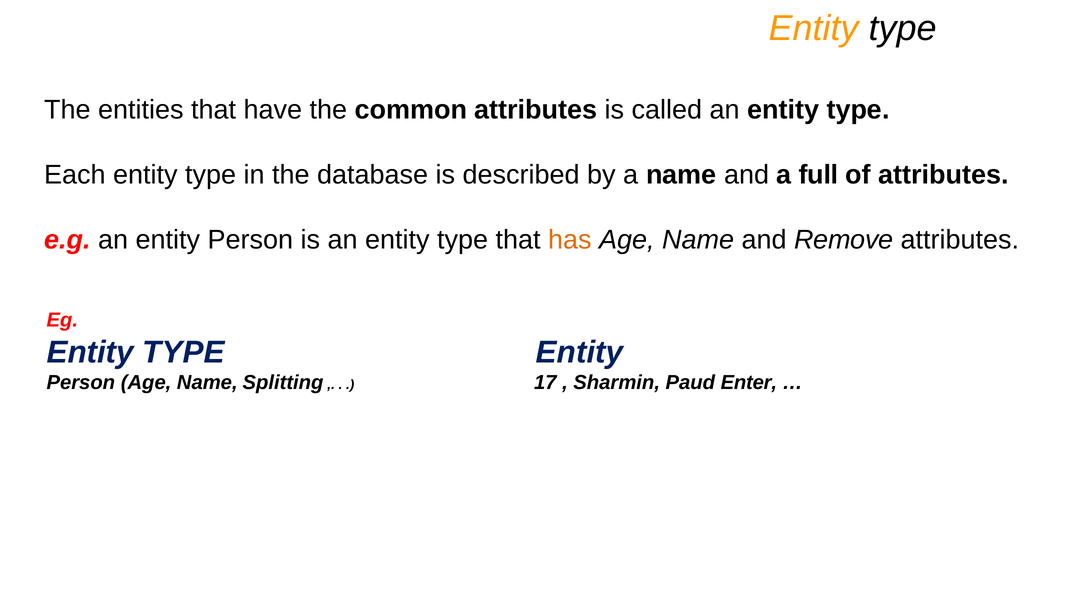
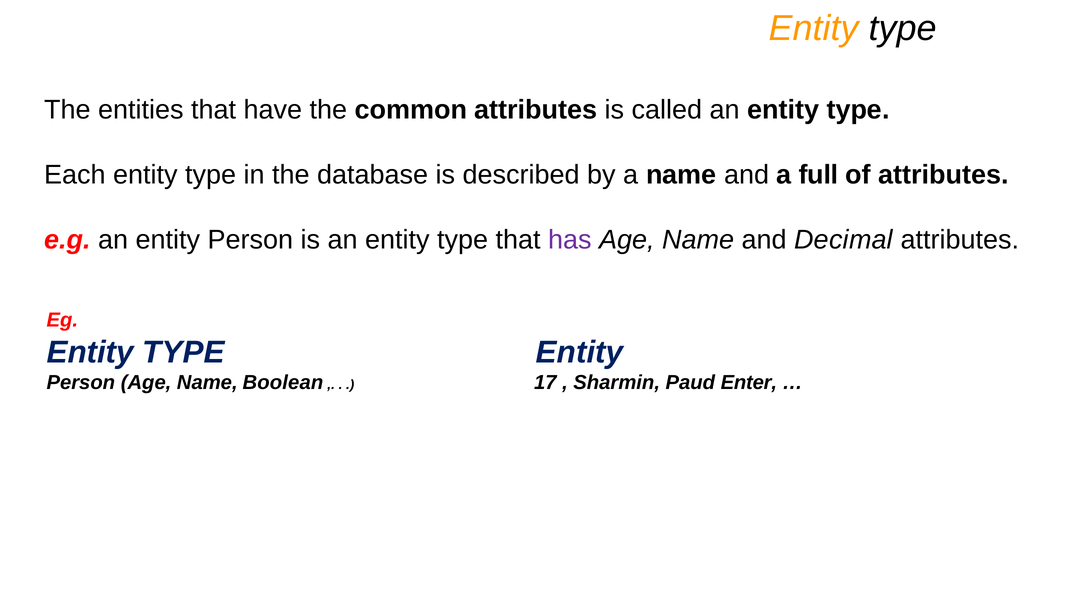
has colour: orange -> purple (570, 239)
Remove: Remove -> Decimal (844, 239)
Splitting: Splitting -> Boolean (283, 382)
